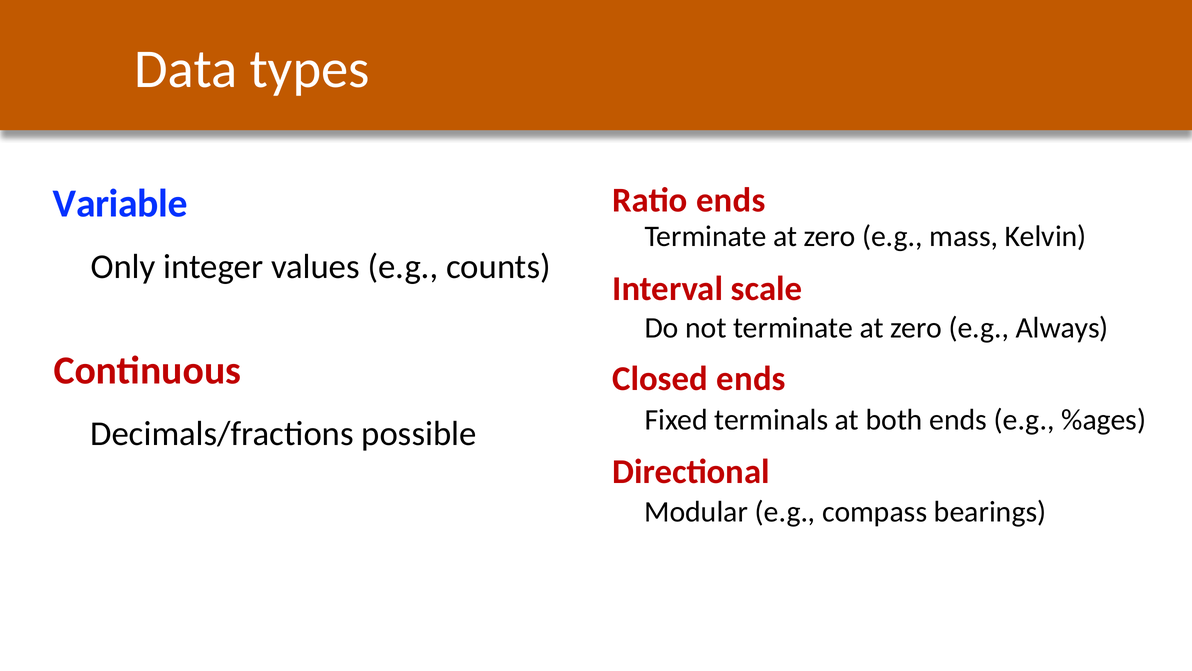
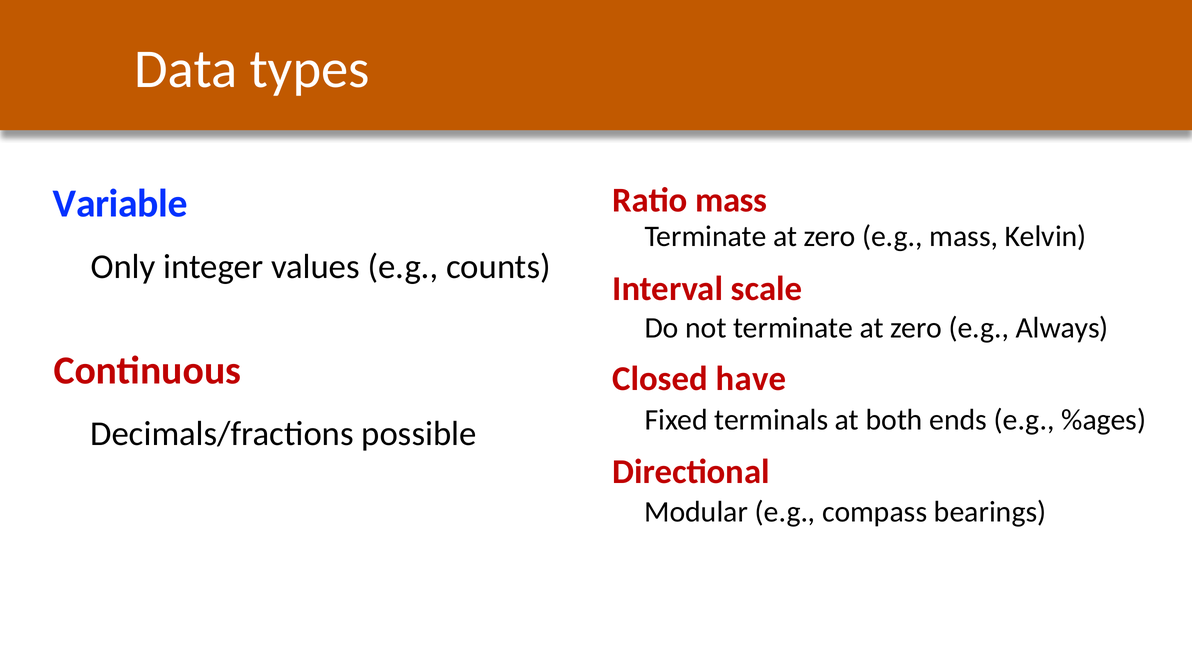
Ratio ends: ends -> mass (731, 200)
Closed ends: ends -> have (751, 379)
